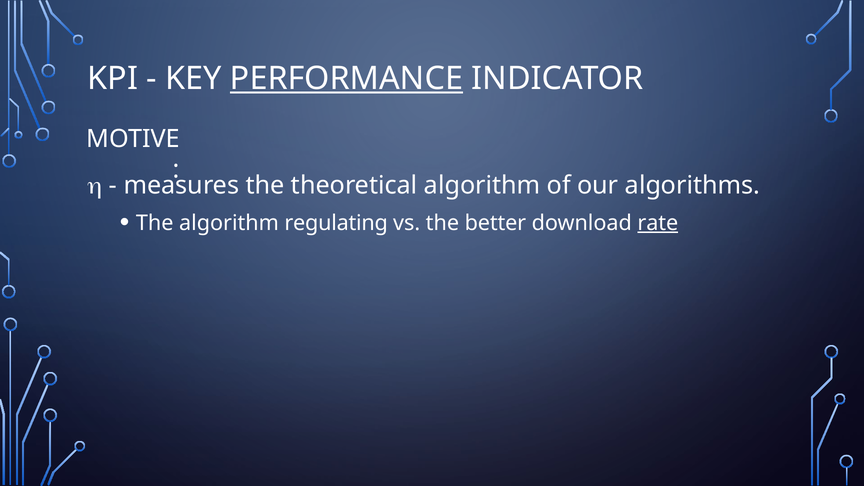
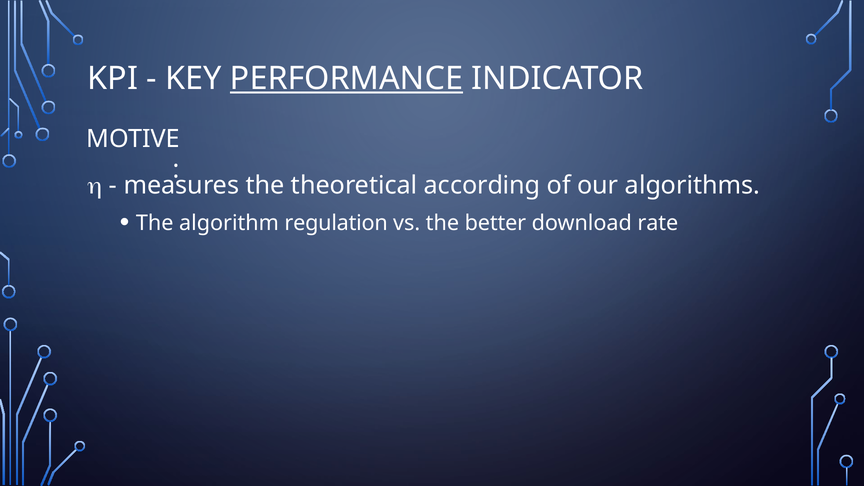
theoretical algorithm: algorithm -> according (482, 186)
regulating: regulating -> regulation (336, 223)
rate underline: present -> none (658, 223)
